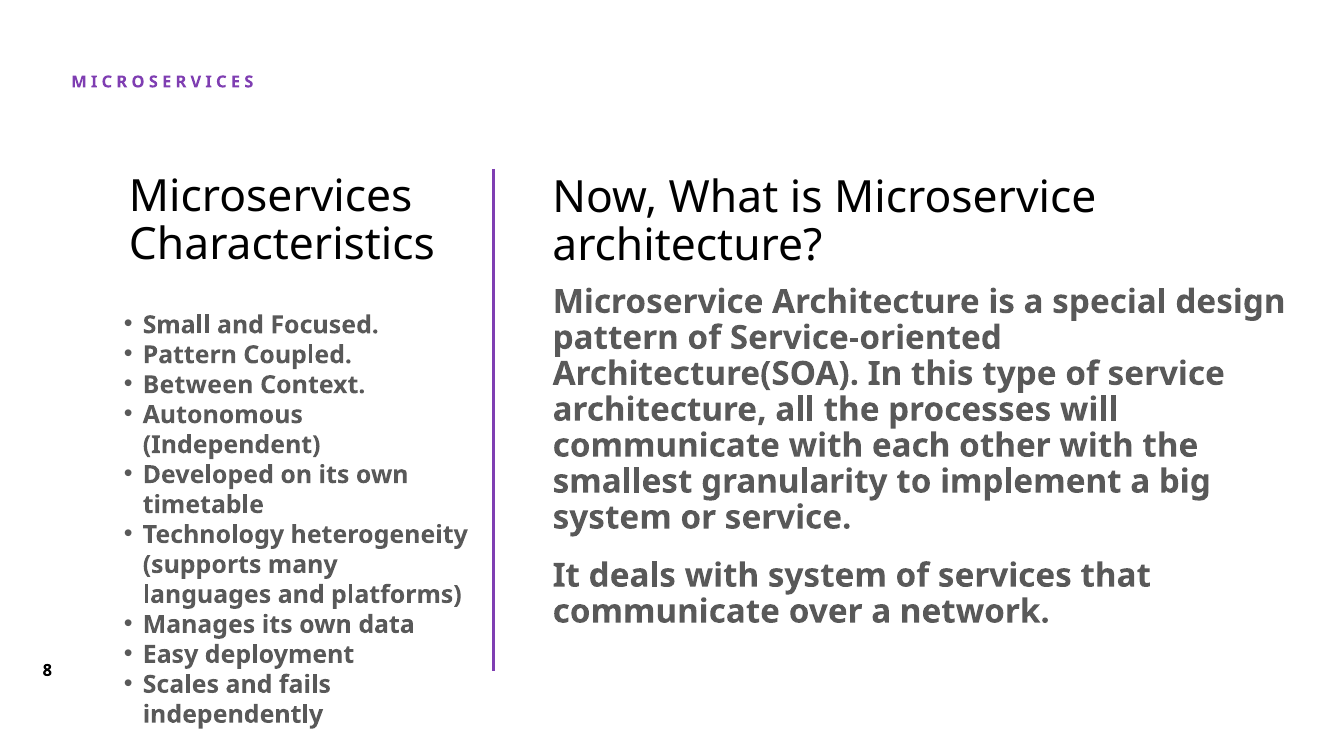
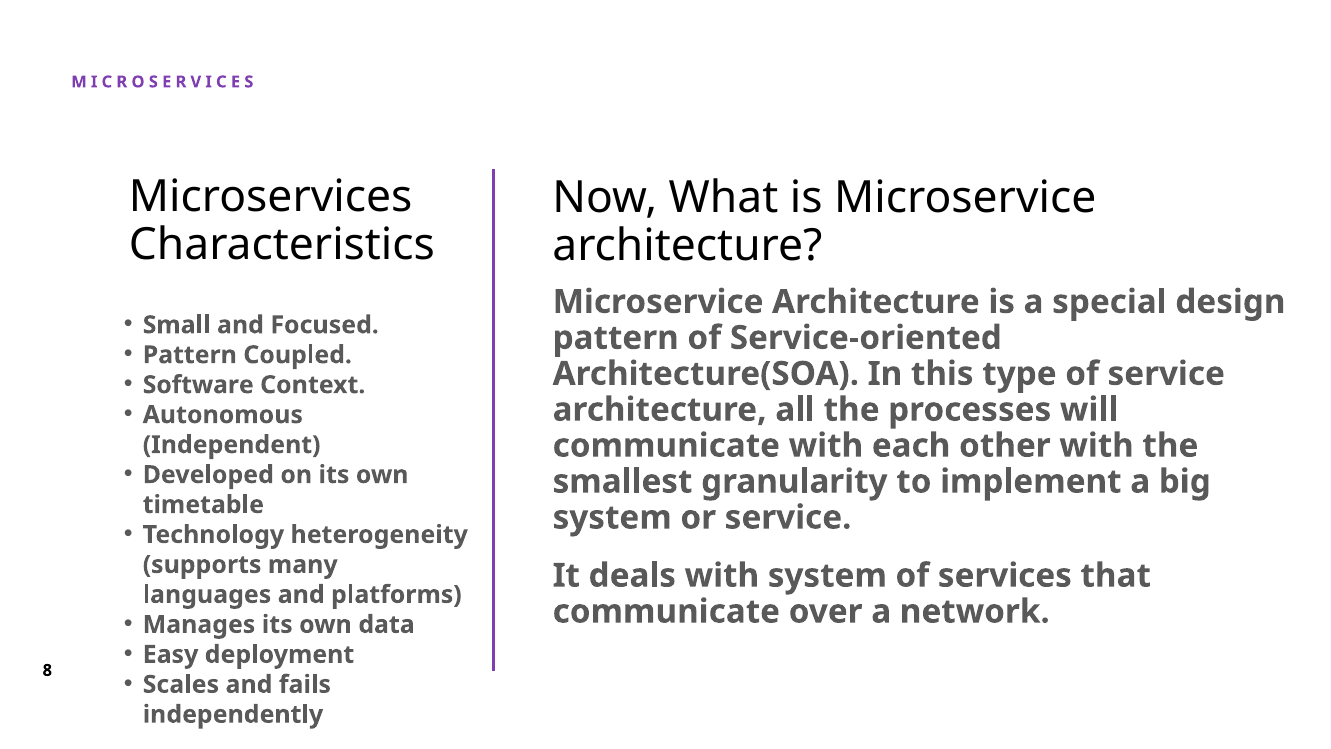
Between: Between -> Software (198, 385)
